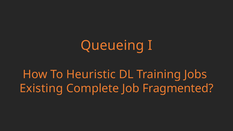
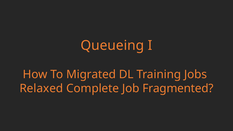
Heuristic: Heuristic -> Migrated (91, 74)
Existing: Existing -> Relaxed (41, 88)
